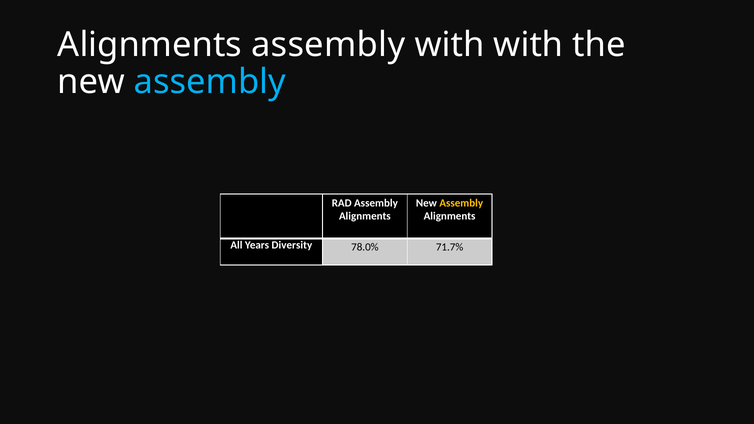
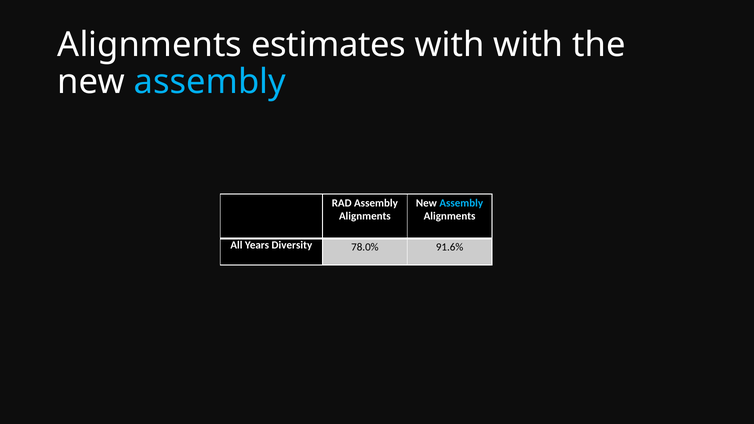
Alignments assembly: assembly -> estimates (328, 45)
Assembly colour: yellow -> light blue (461, 203)
71.7%: 71.7% -> 91.6% (450, 247)
